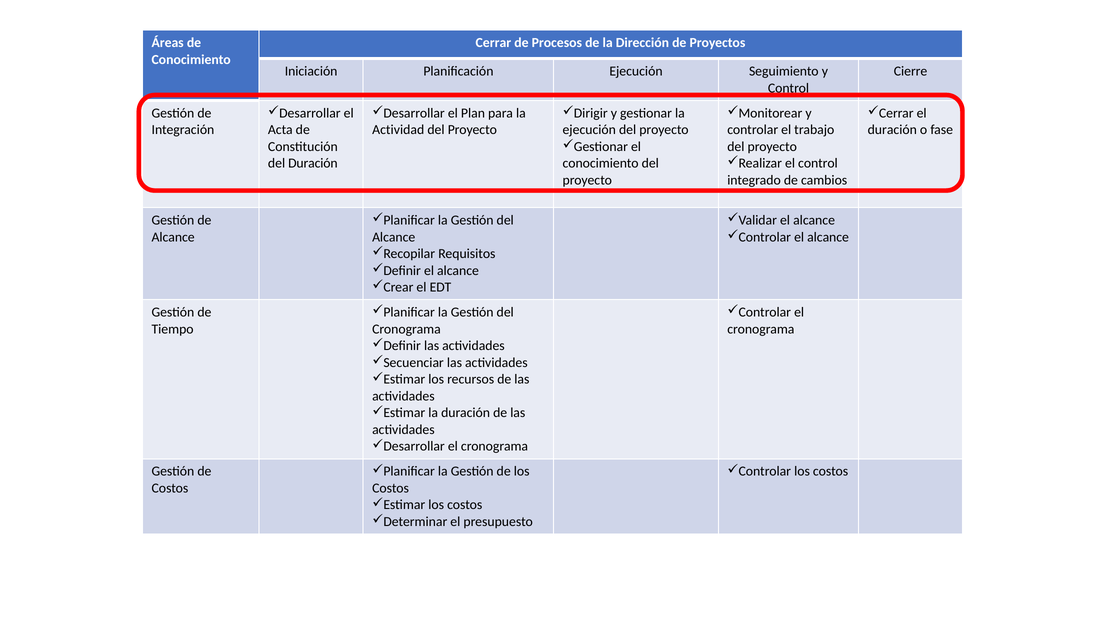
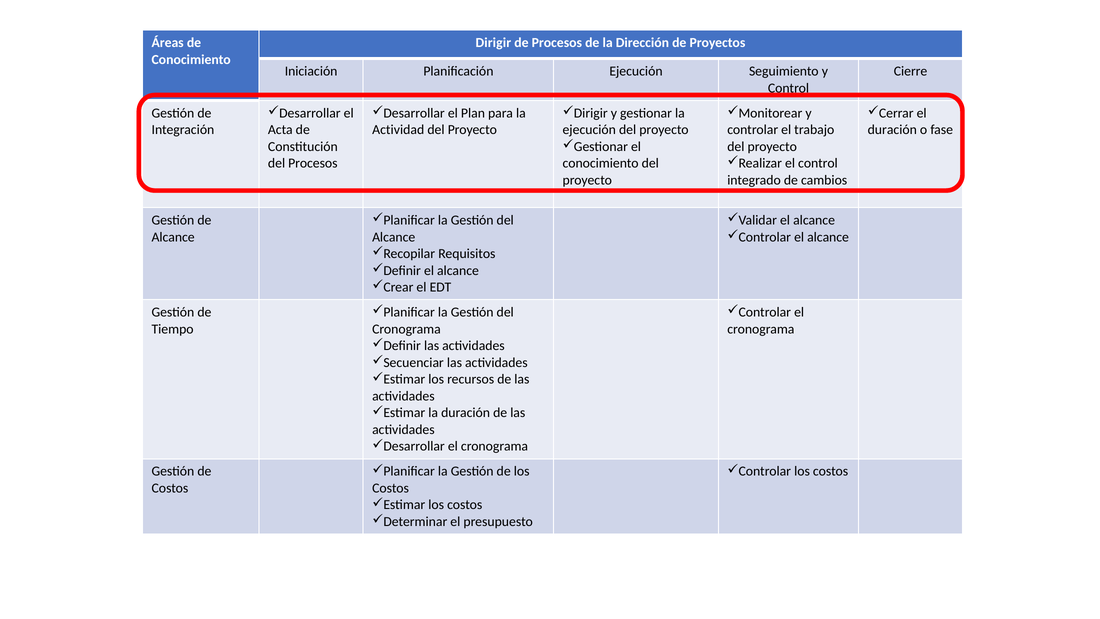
Cerrar: Cerrar -> Dirigir (493, 43)
del Duración: Duración -> Procesos (313, 163)
